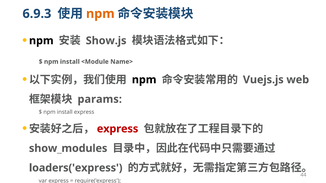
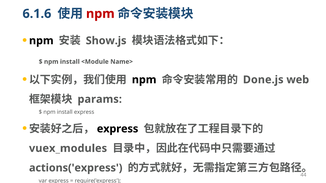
6.9.3: 6.9.3 -> 6.1.6 (37, 14)
npm colour: orange -> red (100, 14)
Vuejs.js: Vuejs.js -> Done.js (263, 80)
express colour: red -> black (118, 129)
show_modules: show_modules -> vuex_modules (68, 149)
loaders('express: loaders('express -> actions('express (76, 168)
